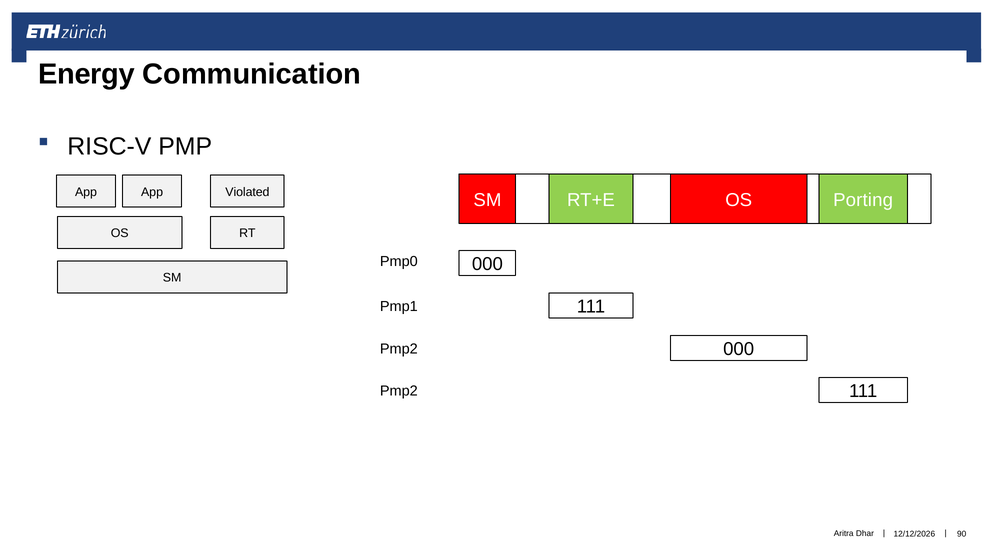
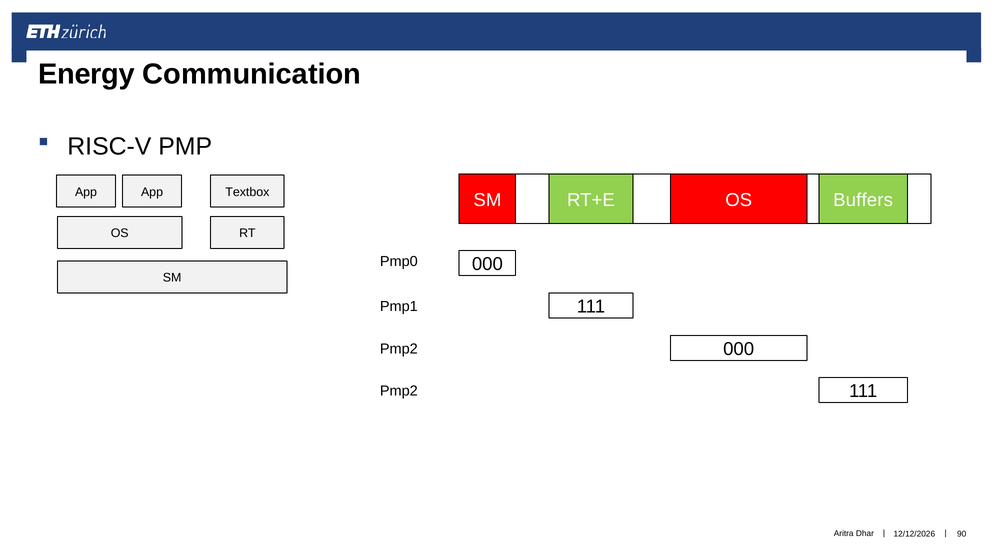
Violated: Violated -> Textbox (247, 192)
Porting: Porting -> Buffers (863, 200)
